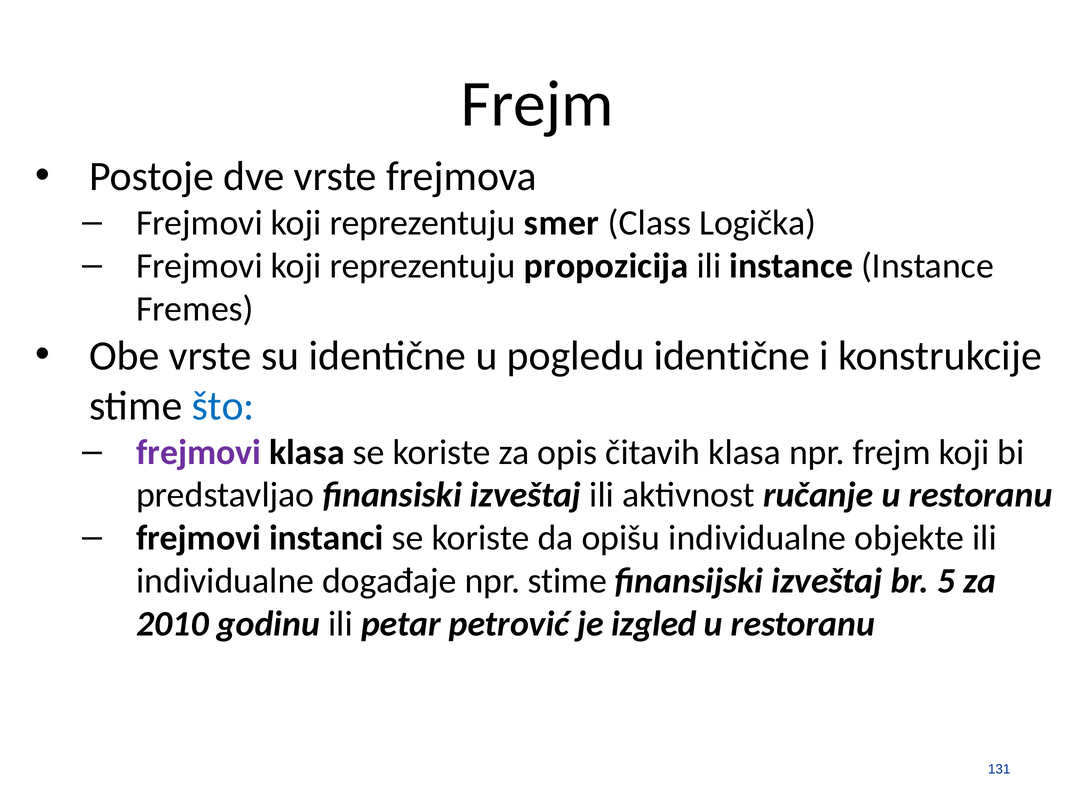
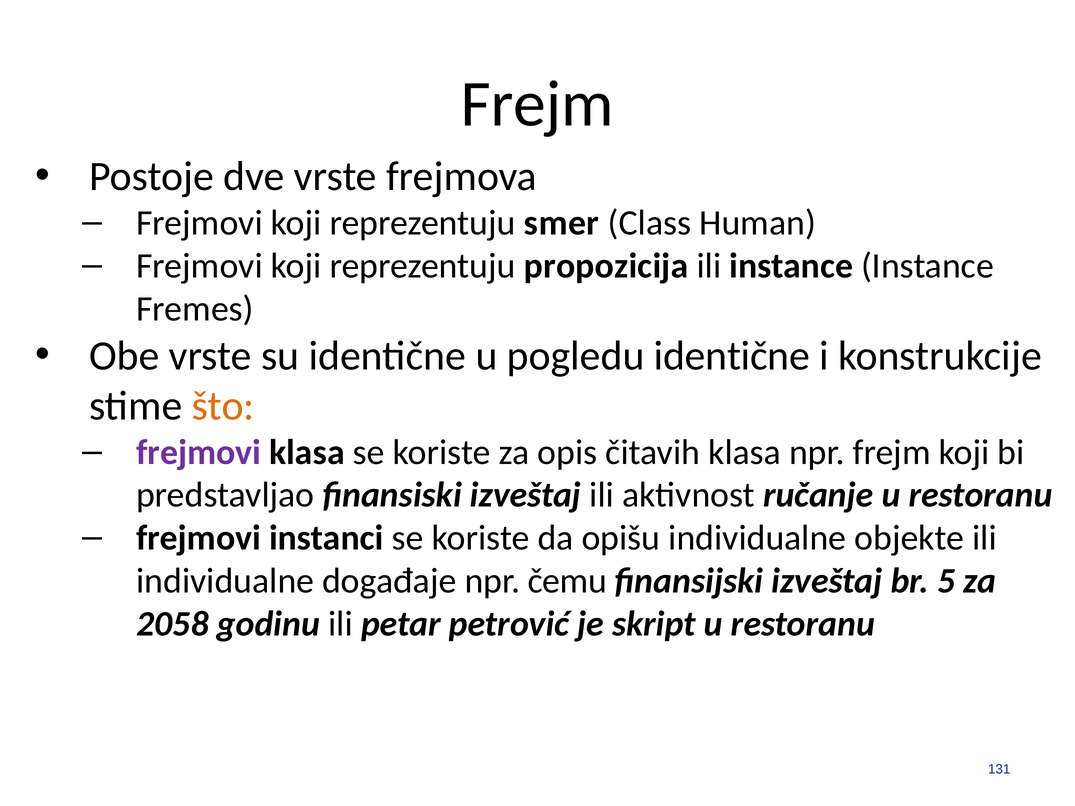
Logička: Logička -> Human (758, 223)
što colour: blue -> orange (223, 406)
npr stime: stime -> čemu (567, 581)
2010: 2010 -> 2058 (172, 624)
izgled: izgled -> skript (654, 624)
